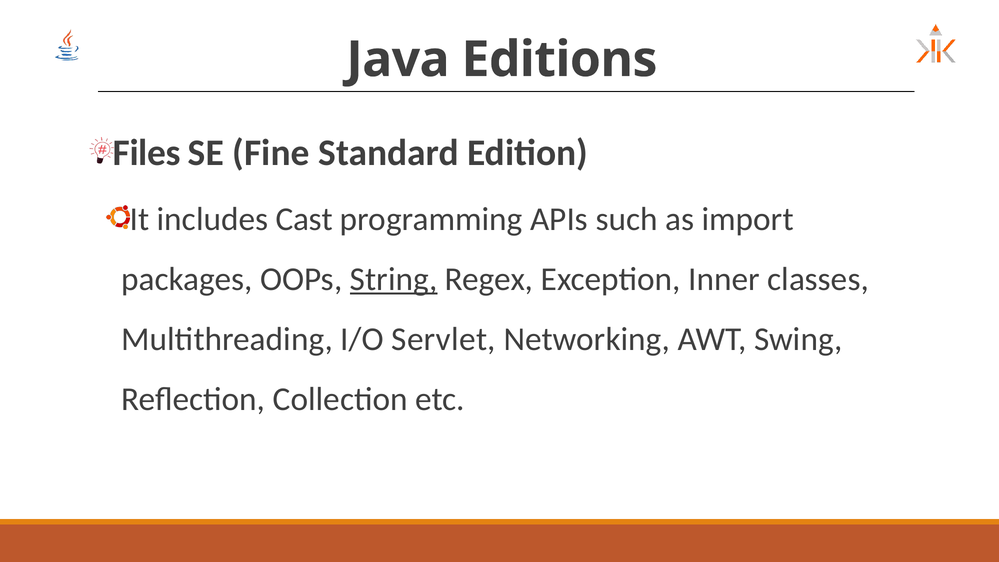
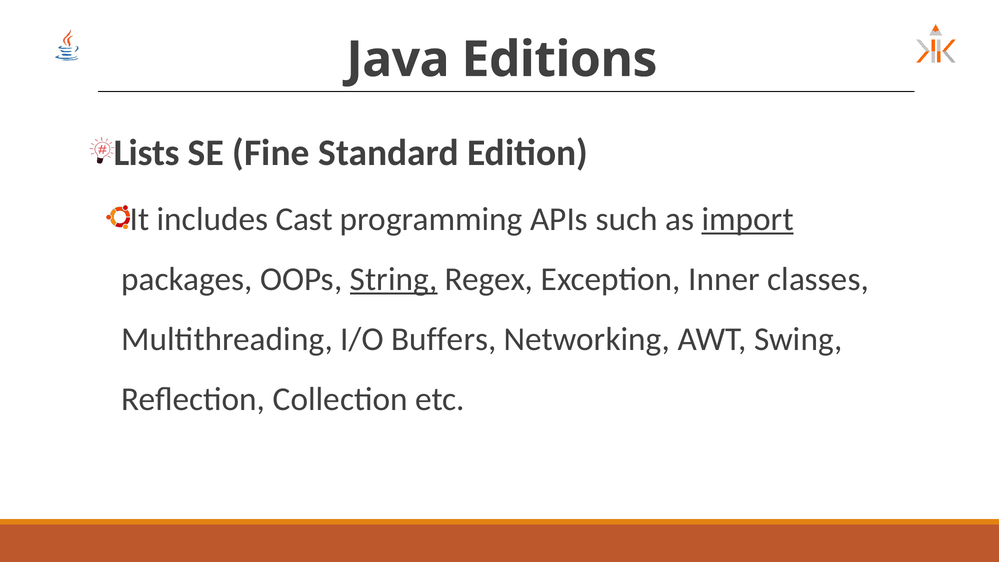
Files: Files -> Lists (147, 153)
import underline: none -> present (748, 219)
Servlet: Servlet -> Buffers (444, 339)
